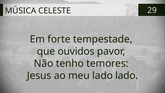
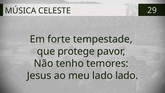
ouvidos: ouvidos -> protege (76, 51)
